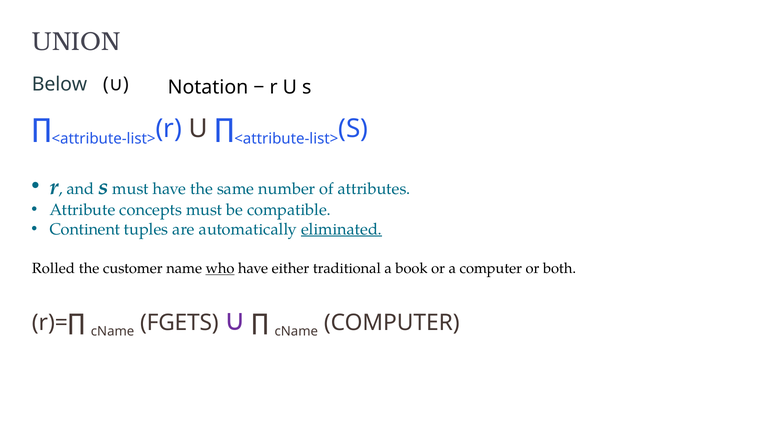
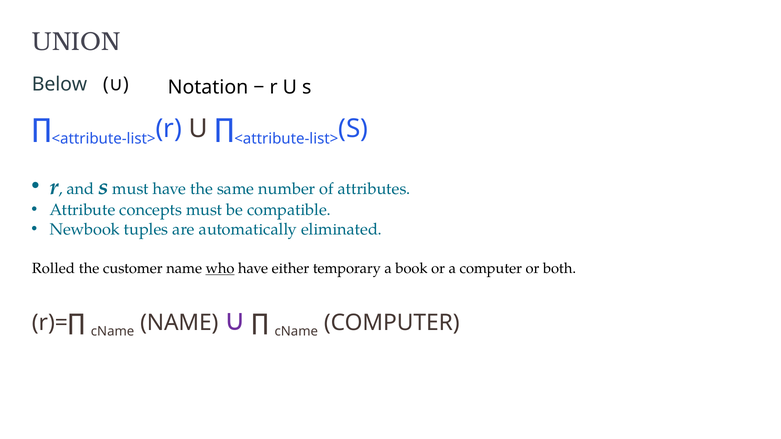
Continent: Continent -> Newbook (85, 229)
eliminated underline: present -> none (342, 229)
traditional: traditional -> temporary (347, 269)
cName FGETS: FGETS -> NAME (179, 323)
